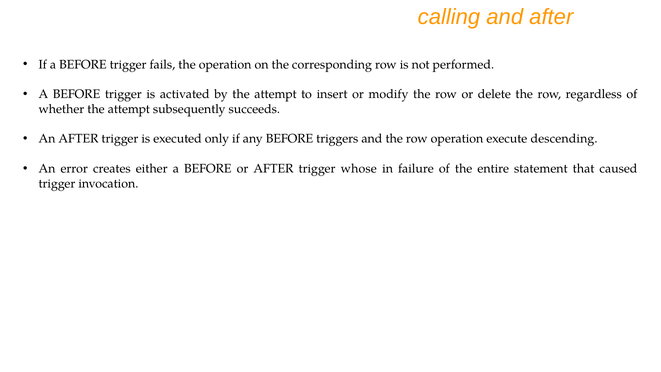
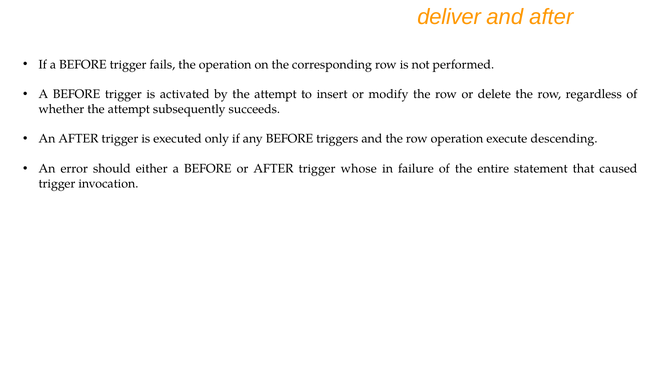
calling: calling -> deliver (449, 17)
creates: creates -> should (112, 169)
